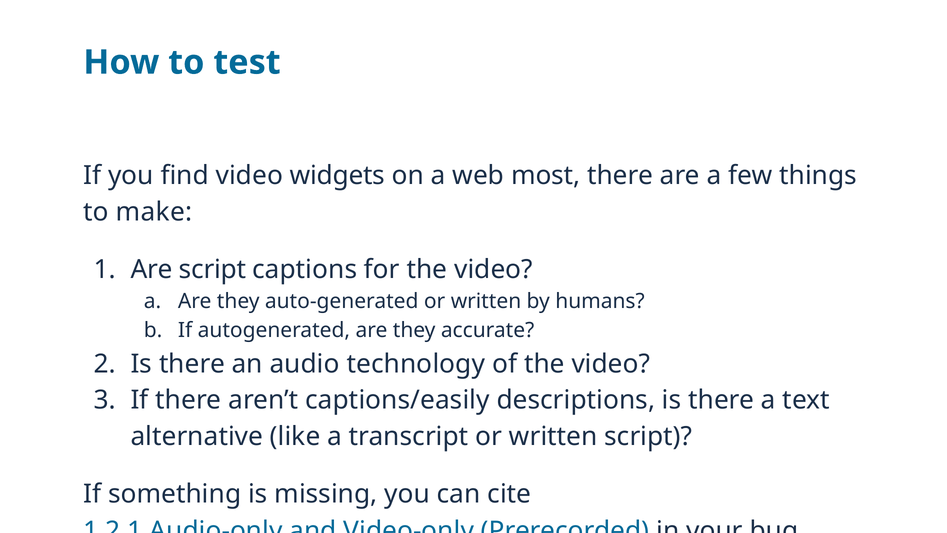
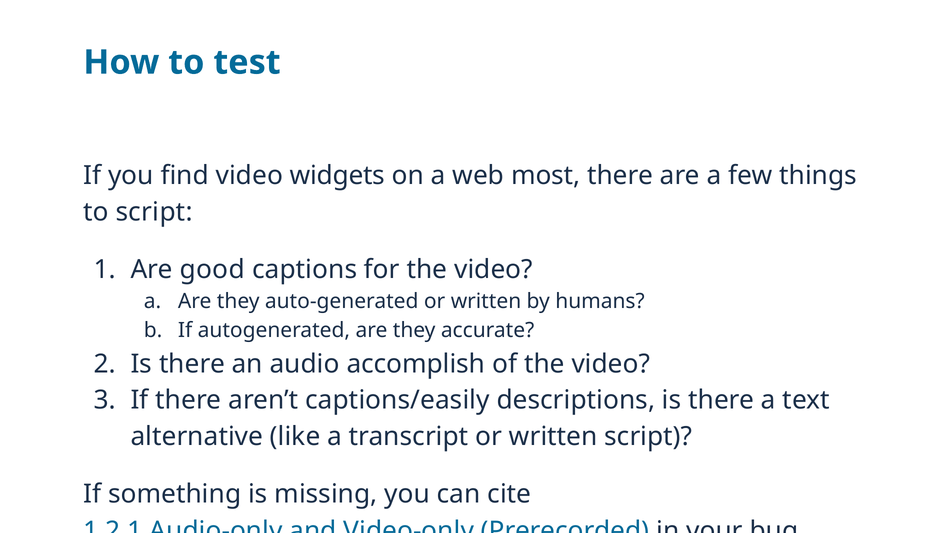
to make: make -> script (154, 212)
Are script: script -> good (212, 269)
technology: technology -> accomplish (416, 364)
